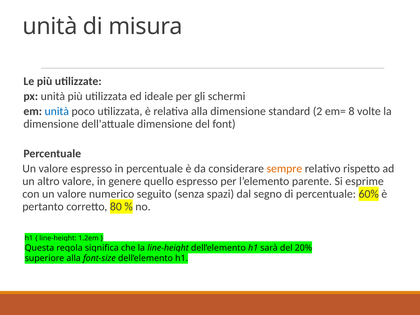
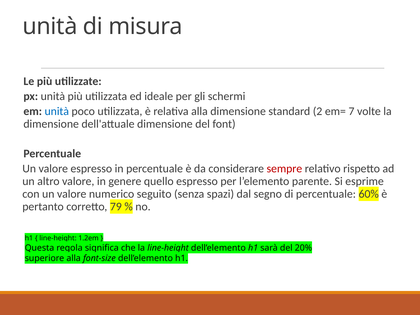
8: 8 -> 7 (351, 111)
sempre colour: orange -> red (284, 169)
80: 80 -> 79 (116, 207)
